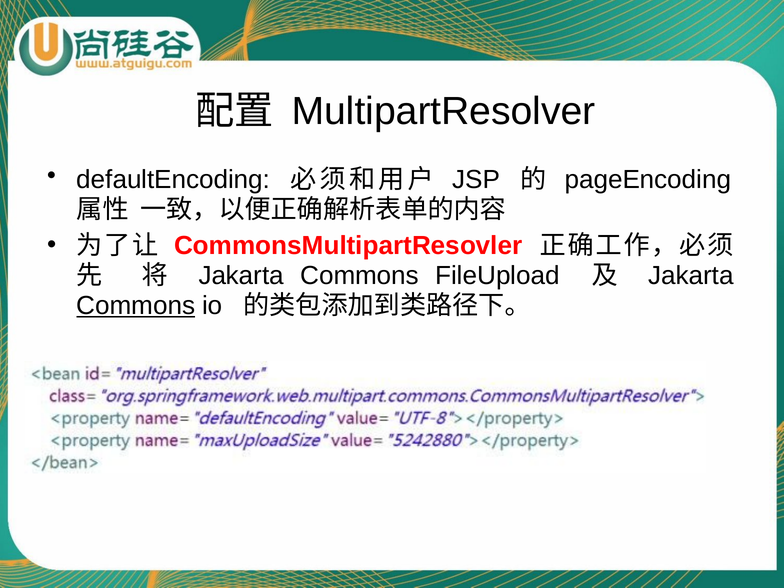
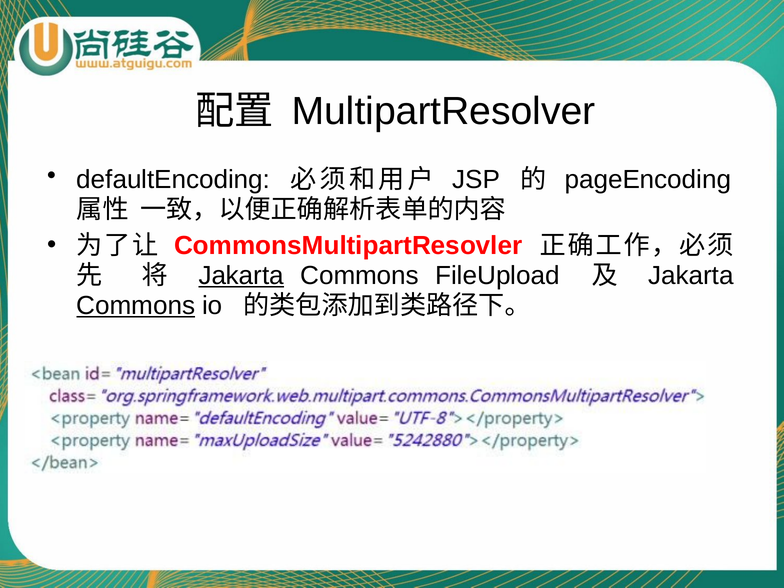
Jakarta underline: none -> present (241, 276)
